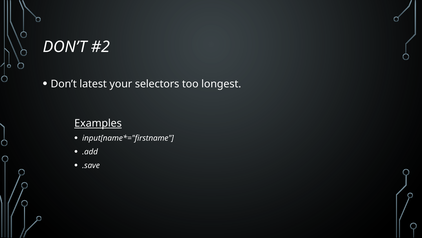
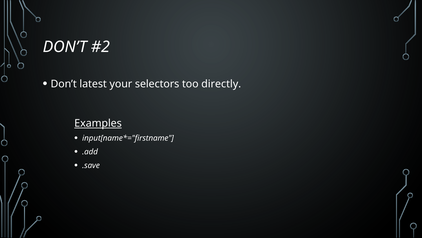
longest: longest -> directly (221, 84)
